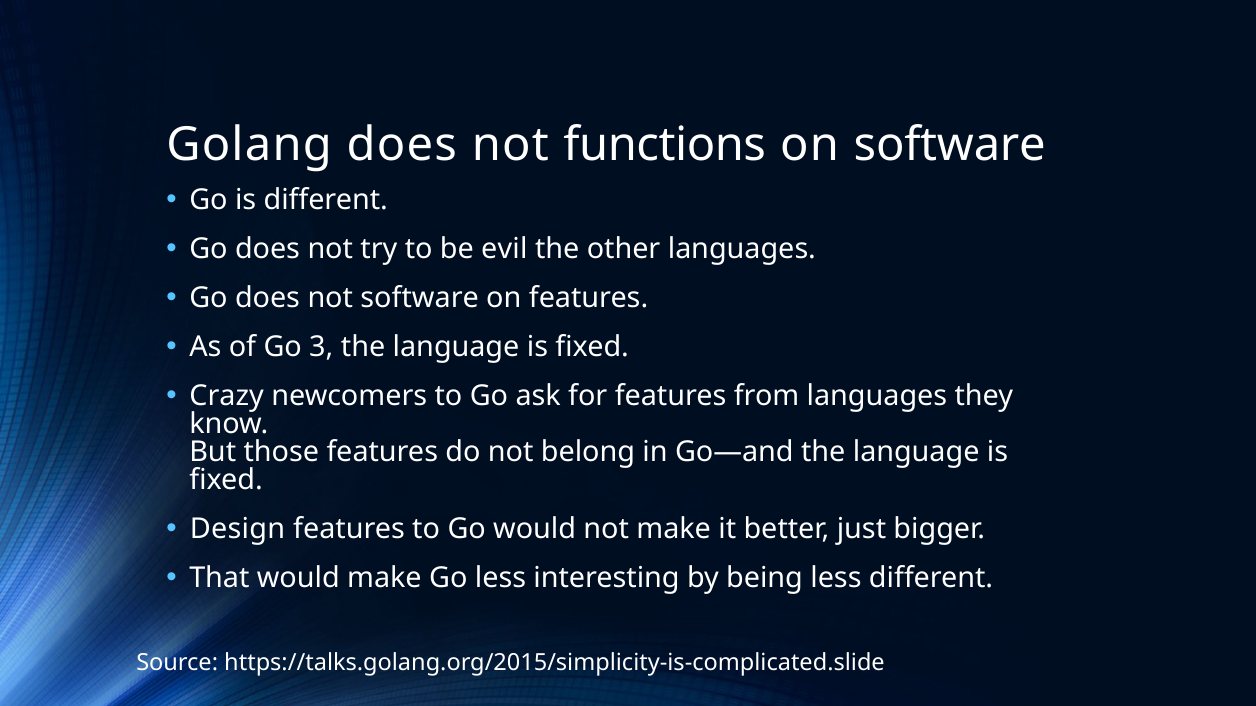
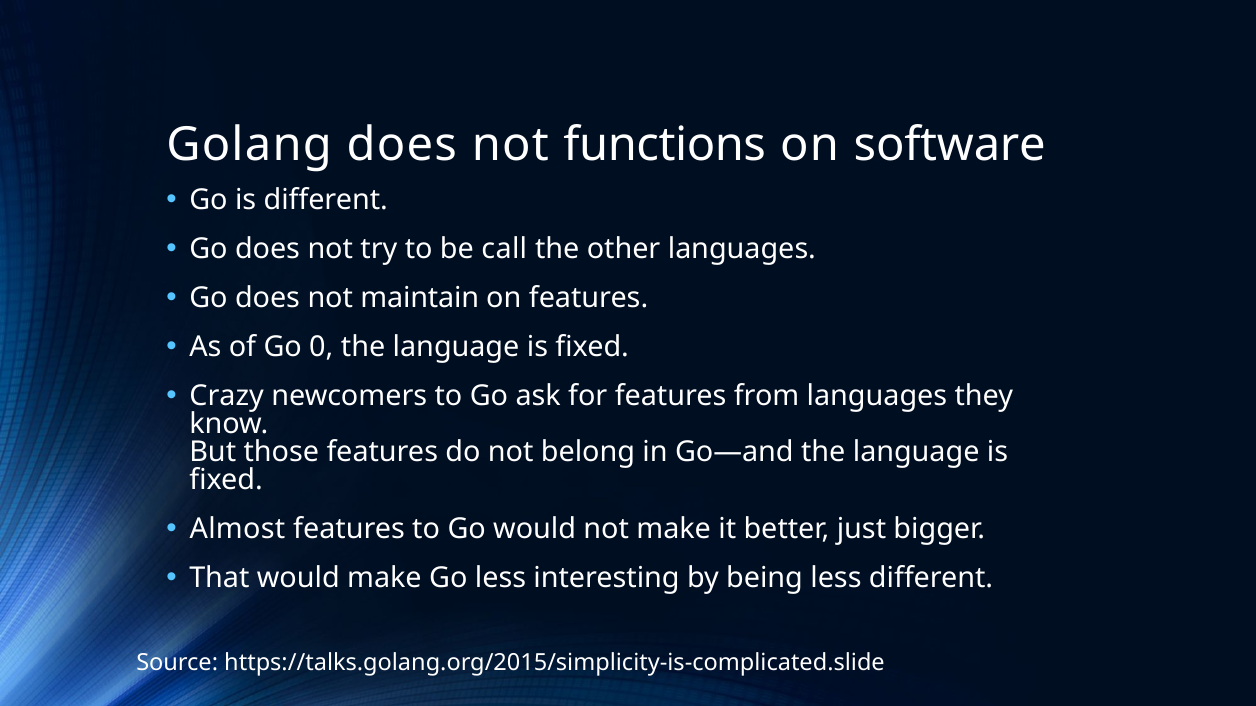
evil: evil -> call (504, 249)
not software: software -> maintain (420, 299)
3: 3 -> 0 (321, 348)
Design: Design -> Almost (237, 530)
